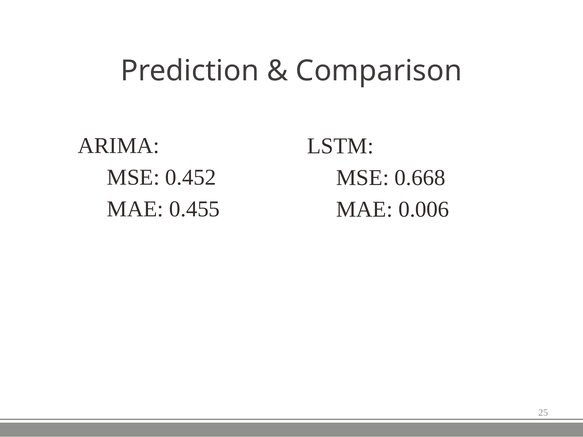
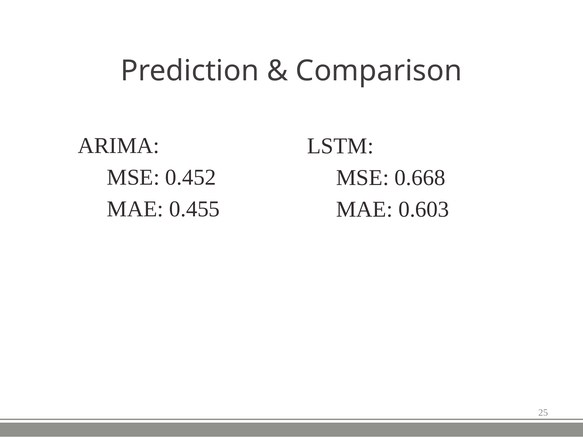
0.006: 0.006 -> 0.603 (424, 210)
